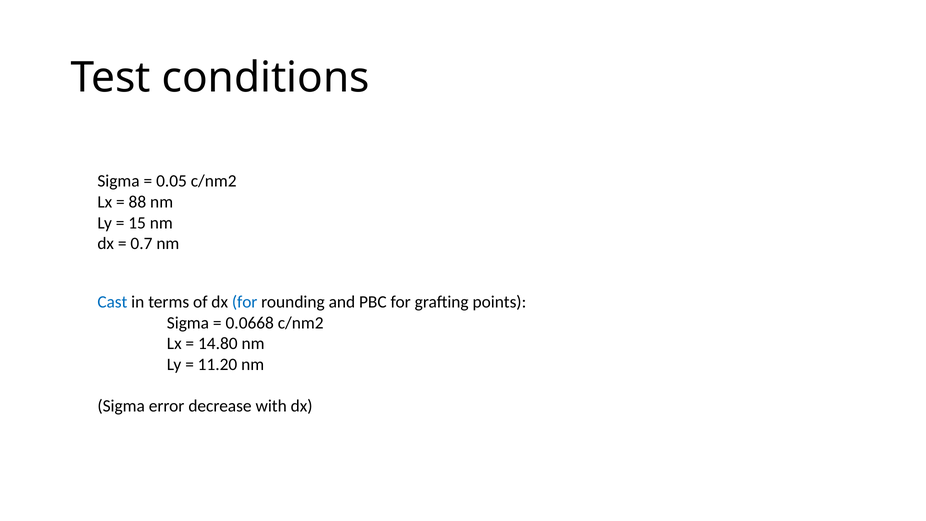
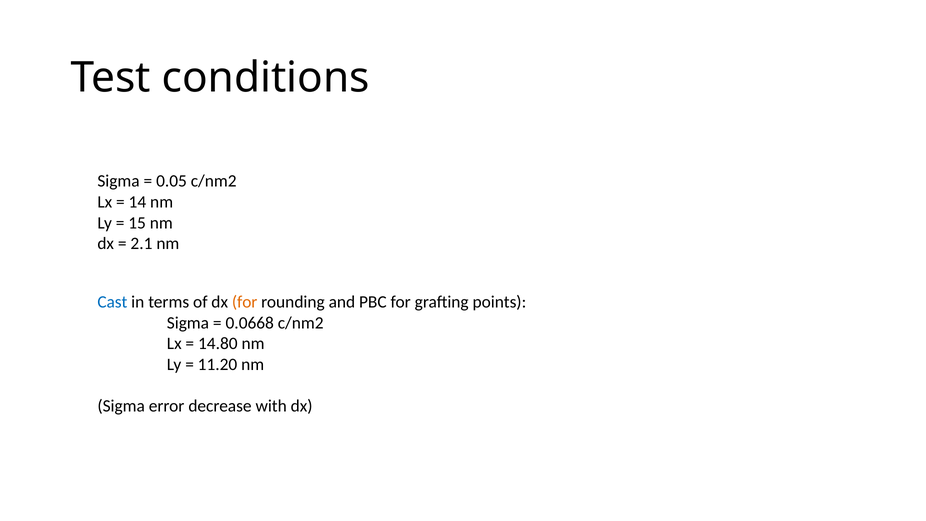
88: 88 -> 14 (137, 202)
0.7: 0.7 -> 2.1 (141, 244)
for colour: blue -> orange (245, 302)
